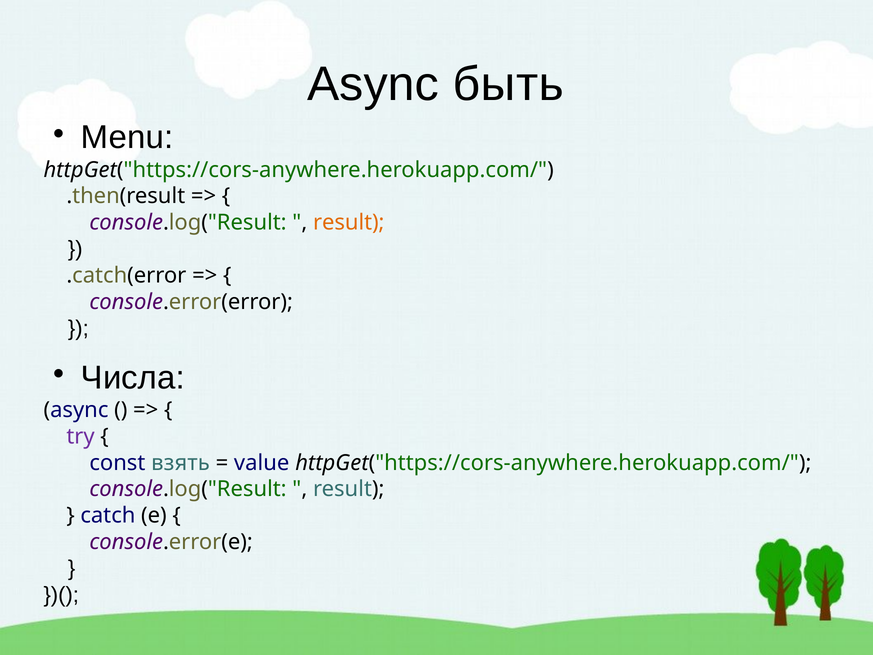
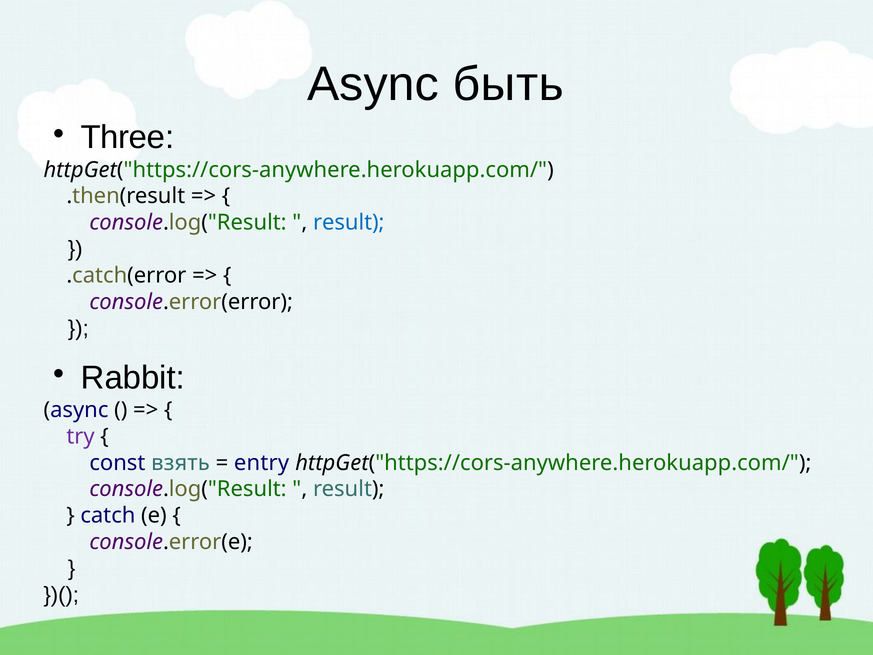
Menu: Menu -> Three (127, 137)
result colour: orange -> blue (349, 222)
Числа: Числа -> Rabbit (133, 377)
value: value -> entry (262, 463)
